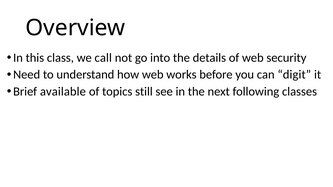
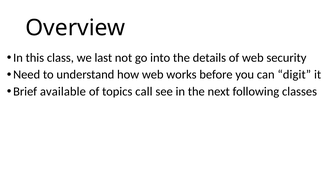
call: call -> last (103, 58)
still: still -> call (144, 92)
